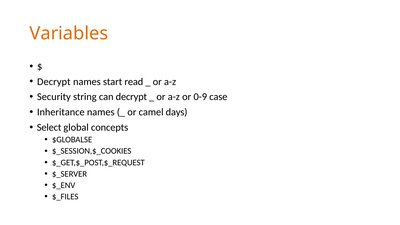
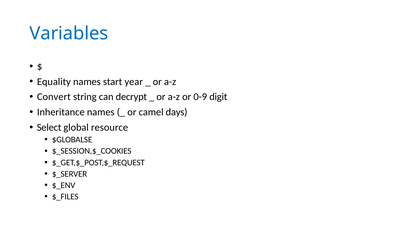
Variables colour: orange -> blue (69, 34)
Decrypt: Decrypt -> Equality (54, 82)
read: read -> year (134, 82)
Security: Security -> Convert (54, 97)
case: case -> digit (218, 97)
concepts: concepts -> resource (110, 127)
